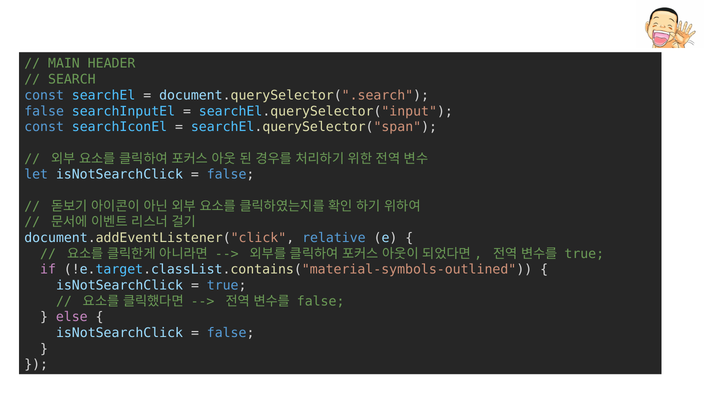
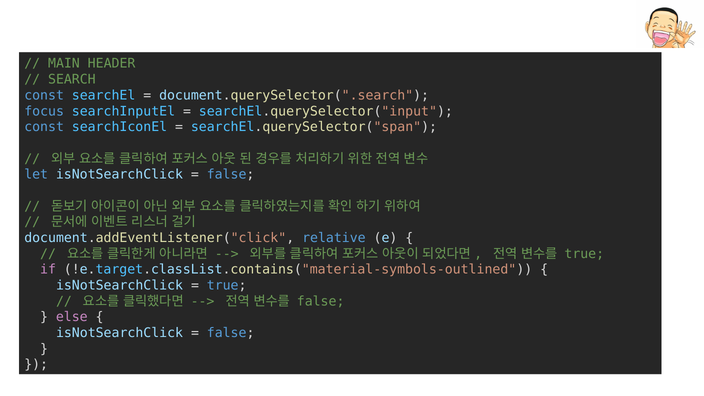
false: false -> focus (44, 111)
